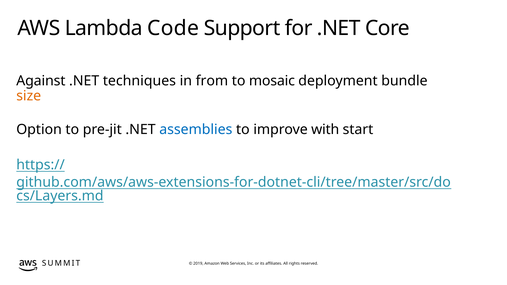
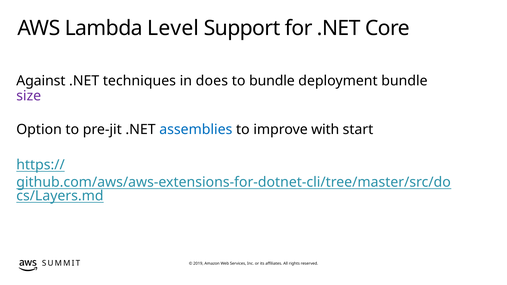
Code: Code -> Level (173, 28)
from: from -> does (212, 81)
to mosaic: mosaic -> bundle (272, 81)
size colour: orange -> purple (29, 96)
